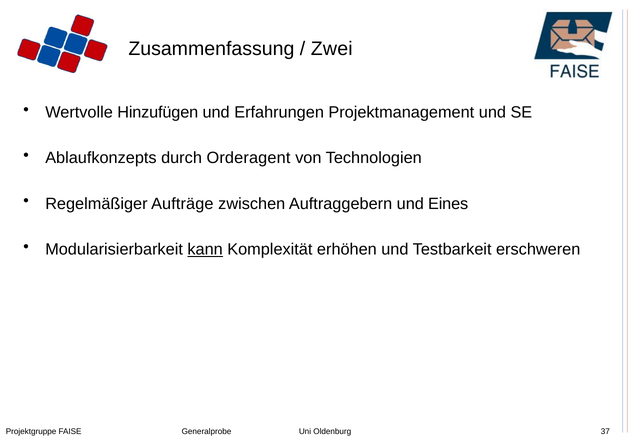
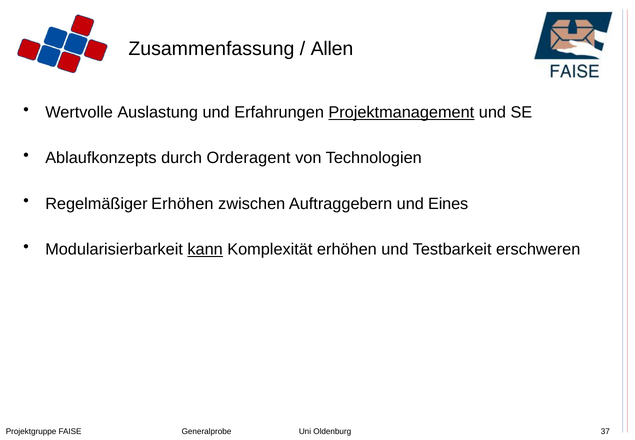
Zwei: Zwei -> Allen (332, 49)
Hinzufügen: Hinzufügen -> Auslastung (158, 112)
Projektmanagement underline: none -> present (401, 112)
Regelmäßiger Aufträge: Aufträge -> Erhöhen (182, 204)
